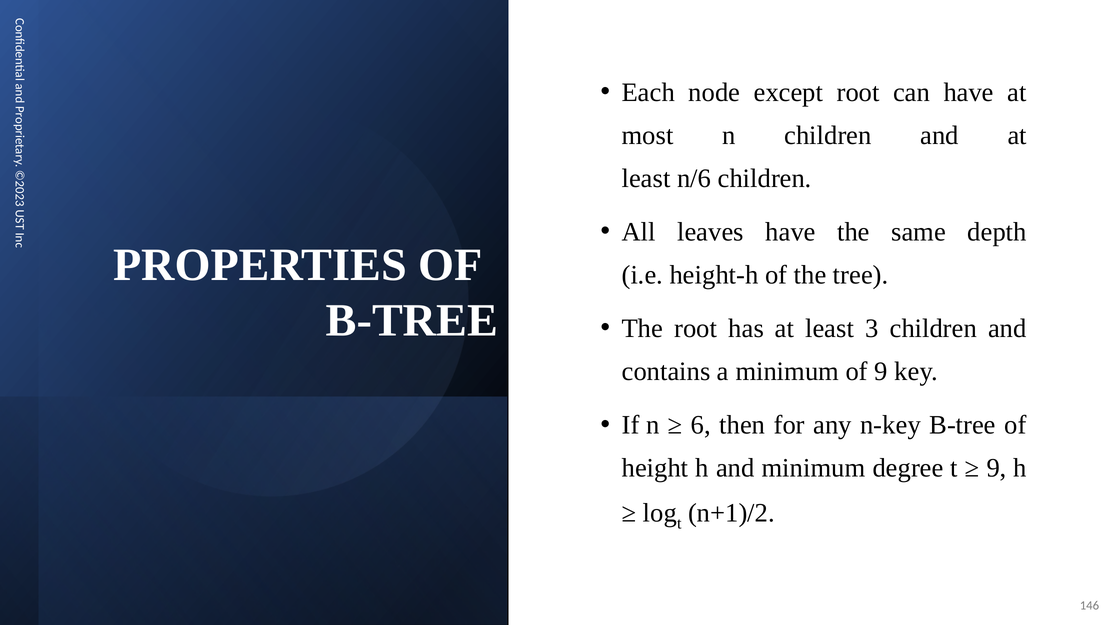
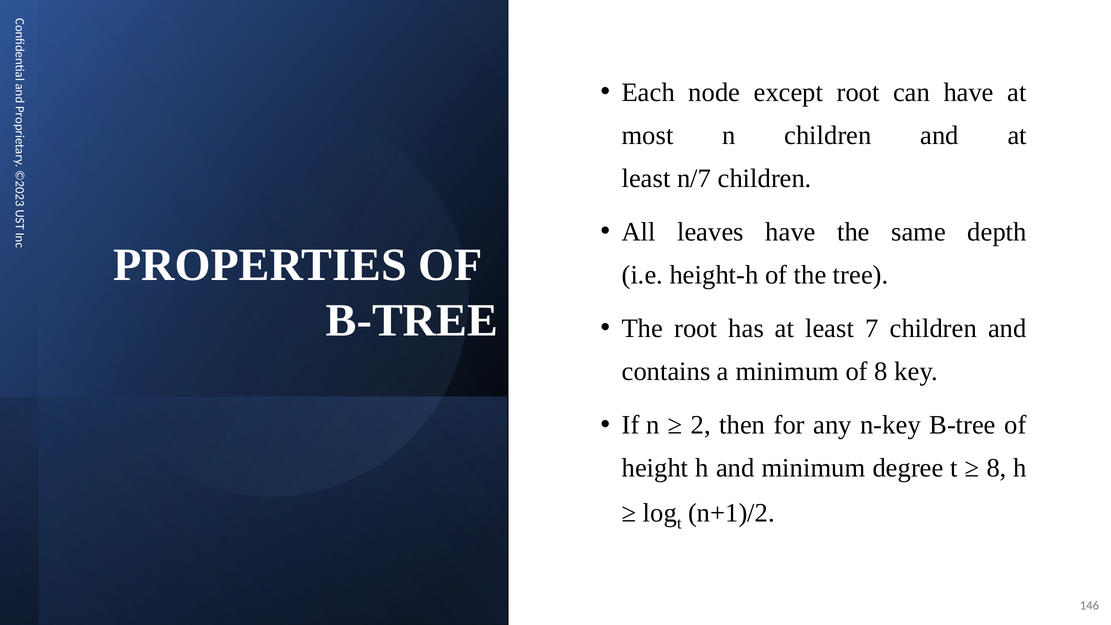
n/6: n/6 -> n/7 (694, 178)
least 3: 3 -> 7 (872, 328)
of 9: 9 -> 8 (881, 372)
6: 6 -> 2 (701, 425)
9: 9 -> 8 (997, 468)
